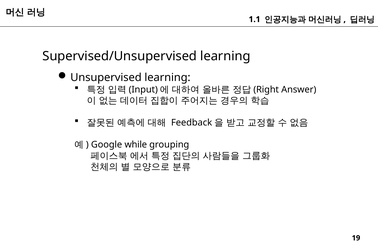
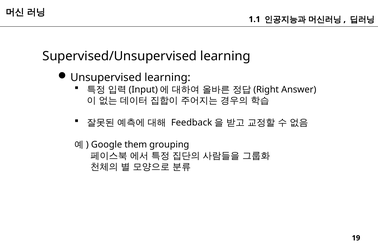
while: while -> them (136, 145)
